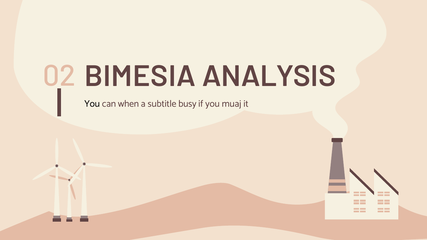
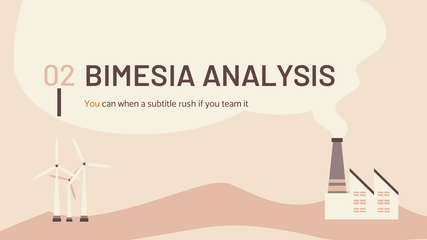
You colour: black -> orange (92, 104)
busy: busy -> rush (187, 104)
muaj: muaj -> team (232, 104)
